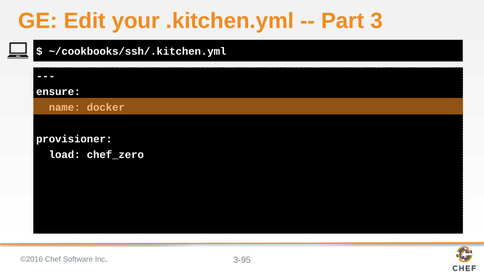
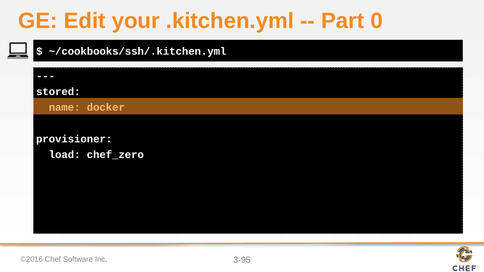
3: 3 -> 0 (377, 21)
ensure: ensure -> stored (58, 92)
